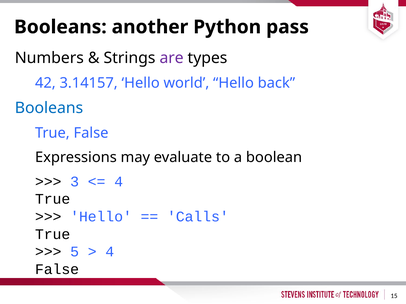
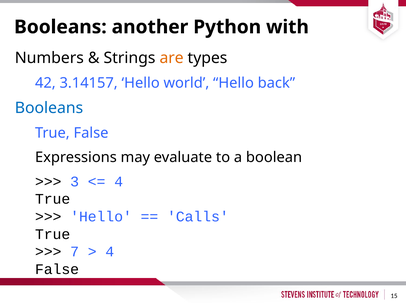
pass: pass -> with (287, 27)
are colour: purple -> orange (172, 58)
5: 5 -> 7 (75, 252)
